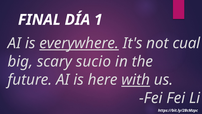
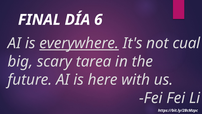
1: 1 -> 6 (98, 20)
sucio: sucio -> tarea (94, 61)
with underline: present -> none (136, 79)
